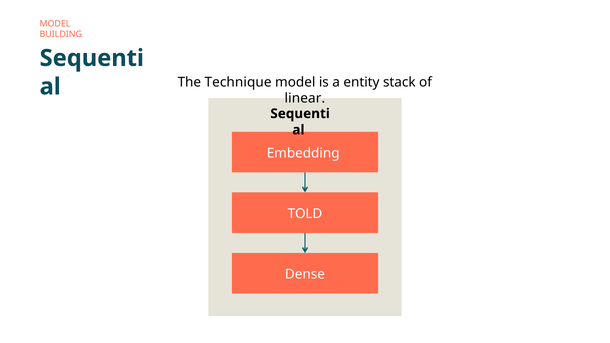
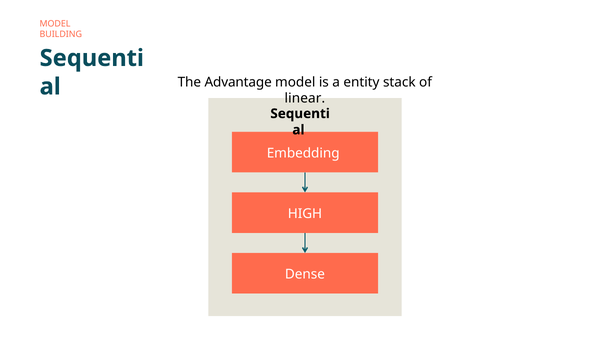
Technique: Technique -> Advantage (238, 82)
TOLD: TOLD -> HIGH (305, 214)
